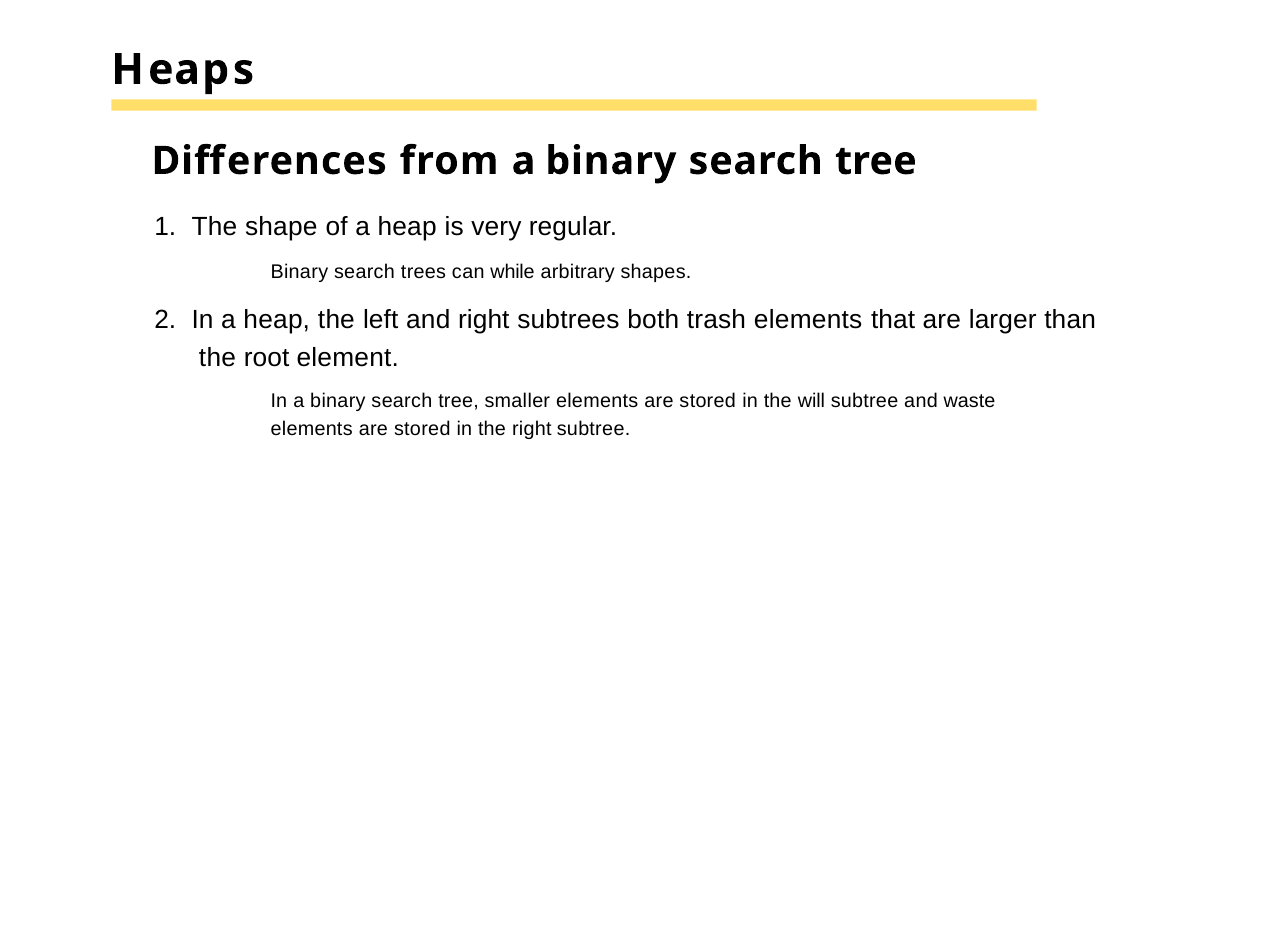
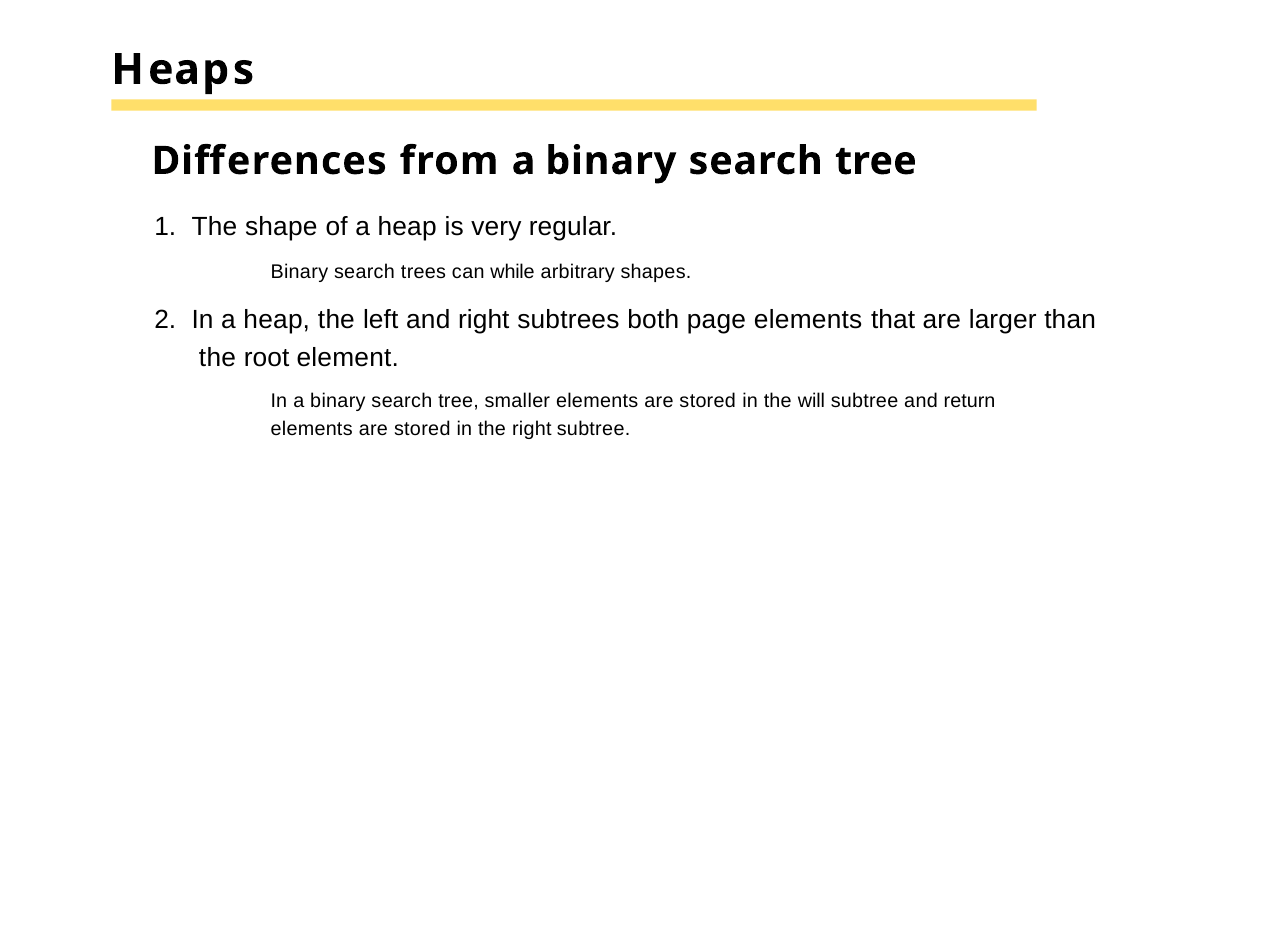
trash: trash -> page (716, 320)
waste: waste -> return (970, 401)
